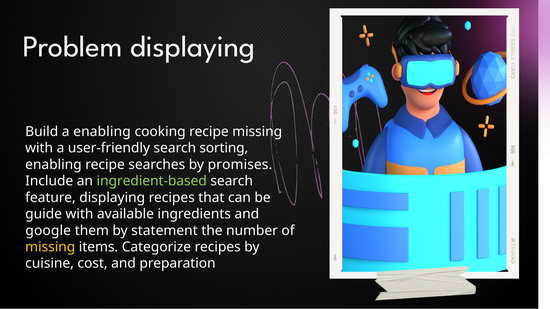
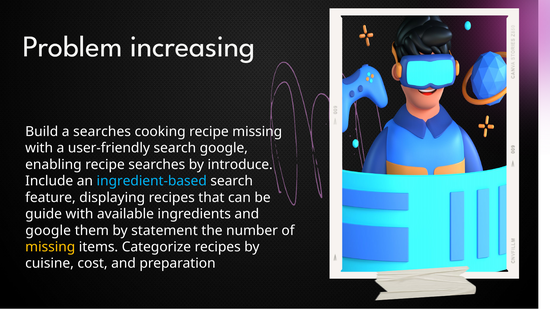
Problem displaying: displaying -> increasing (192, 47)
a enabling: enabling -> searches (102, 132)
search sorting: sorting -> google (224, 148)
promises: promises -> introduce (240, 165)
ingredient-based colour: light green -> light blue (152, 181)
